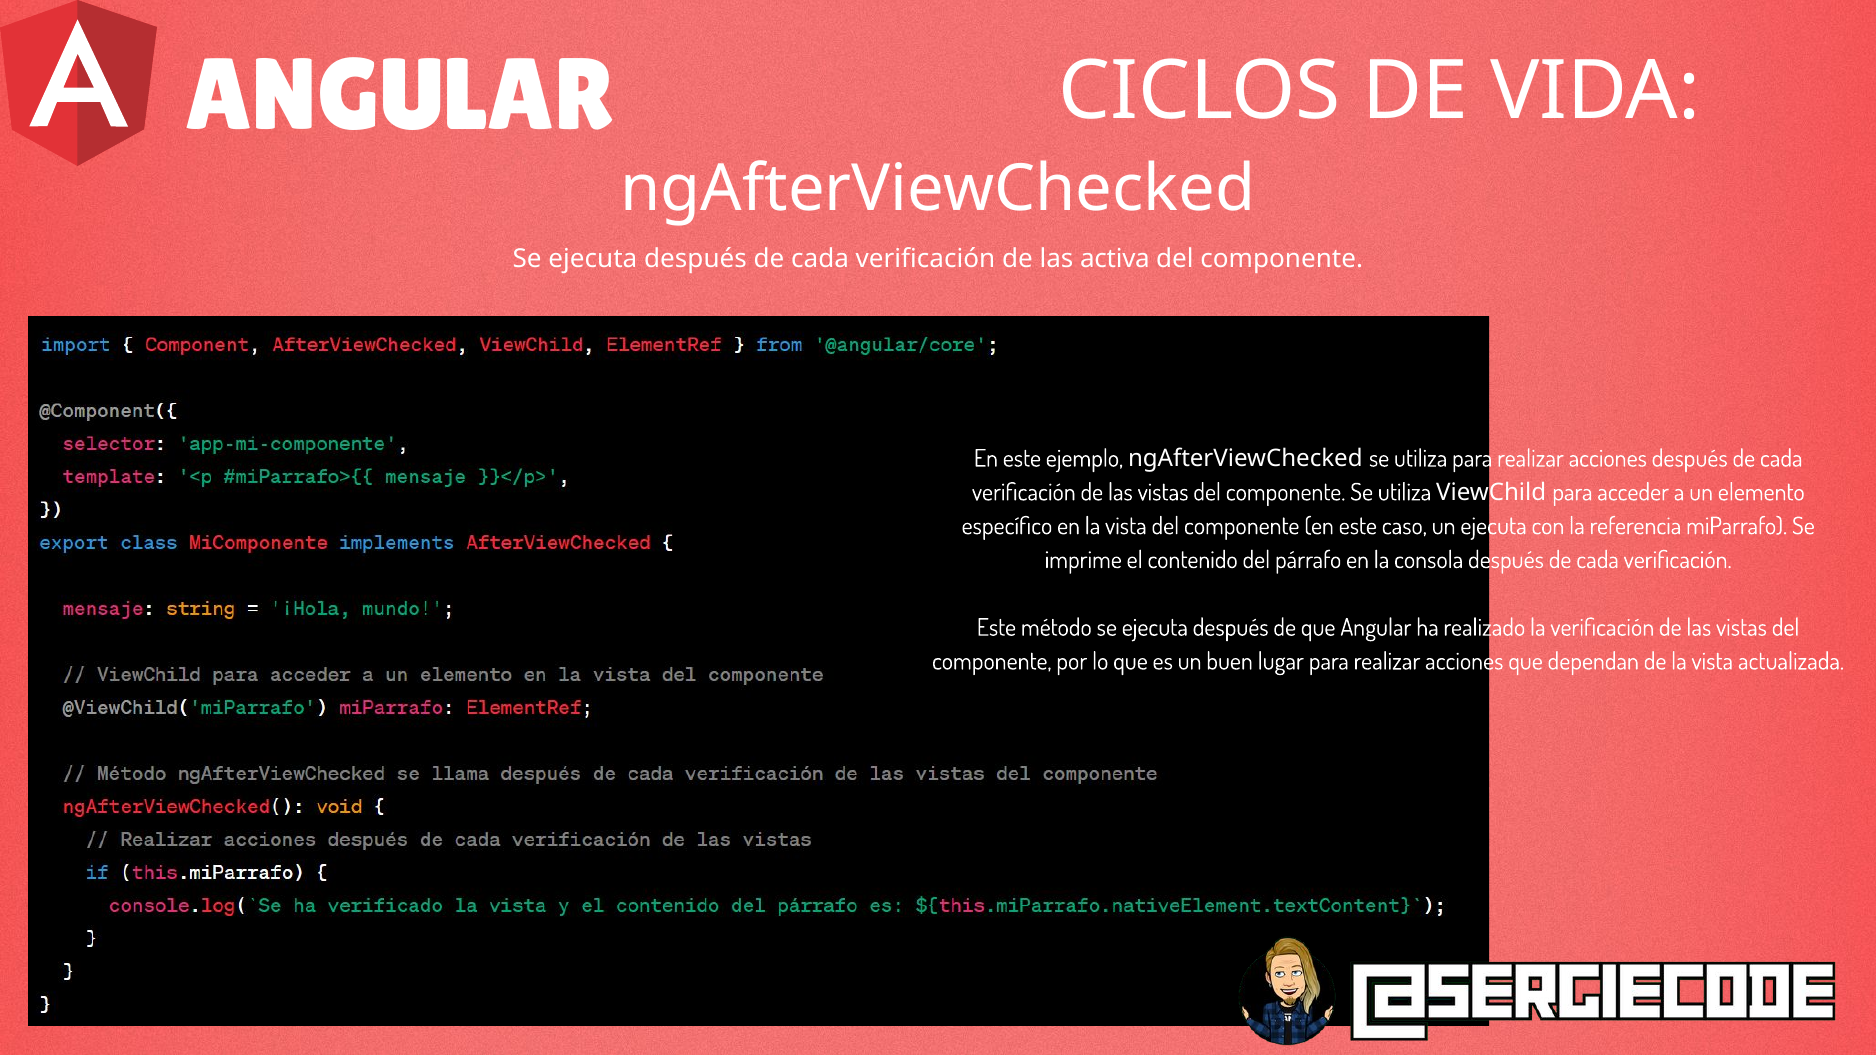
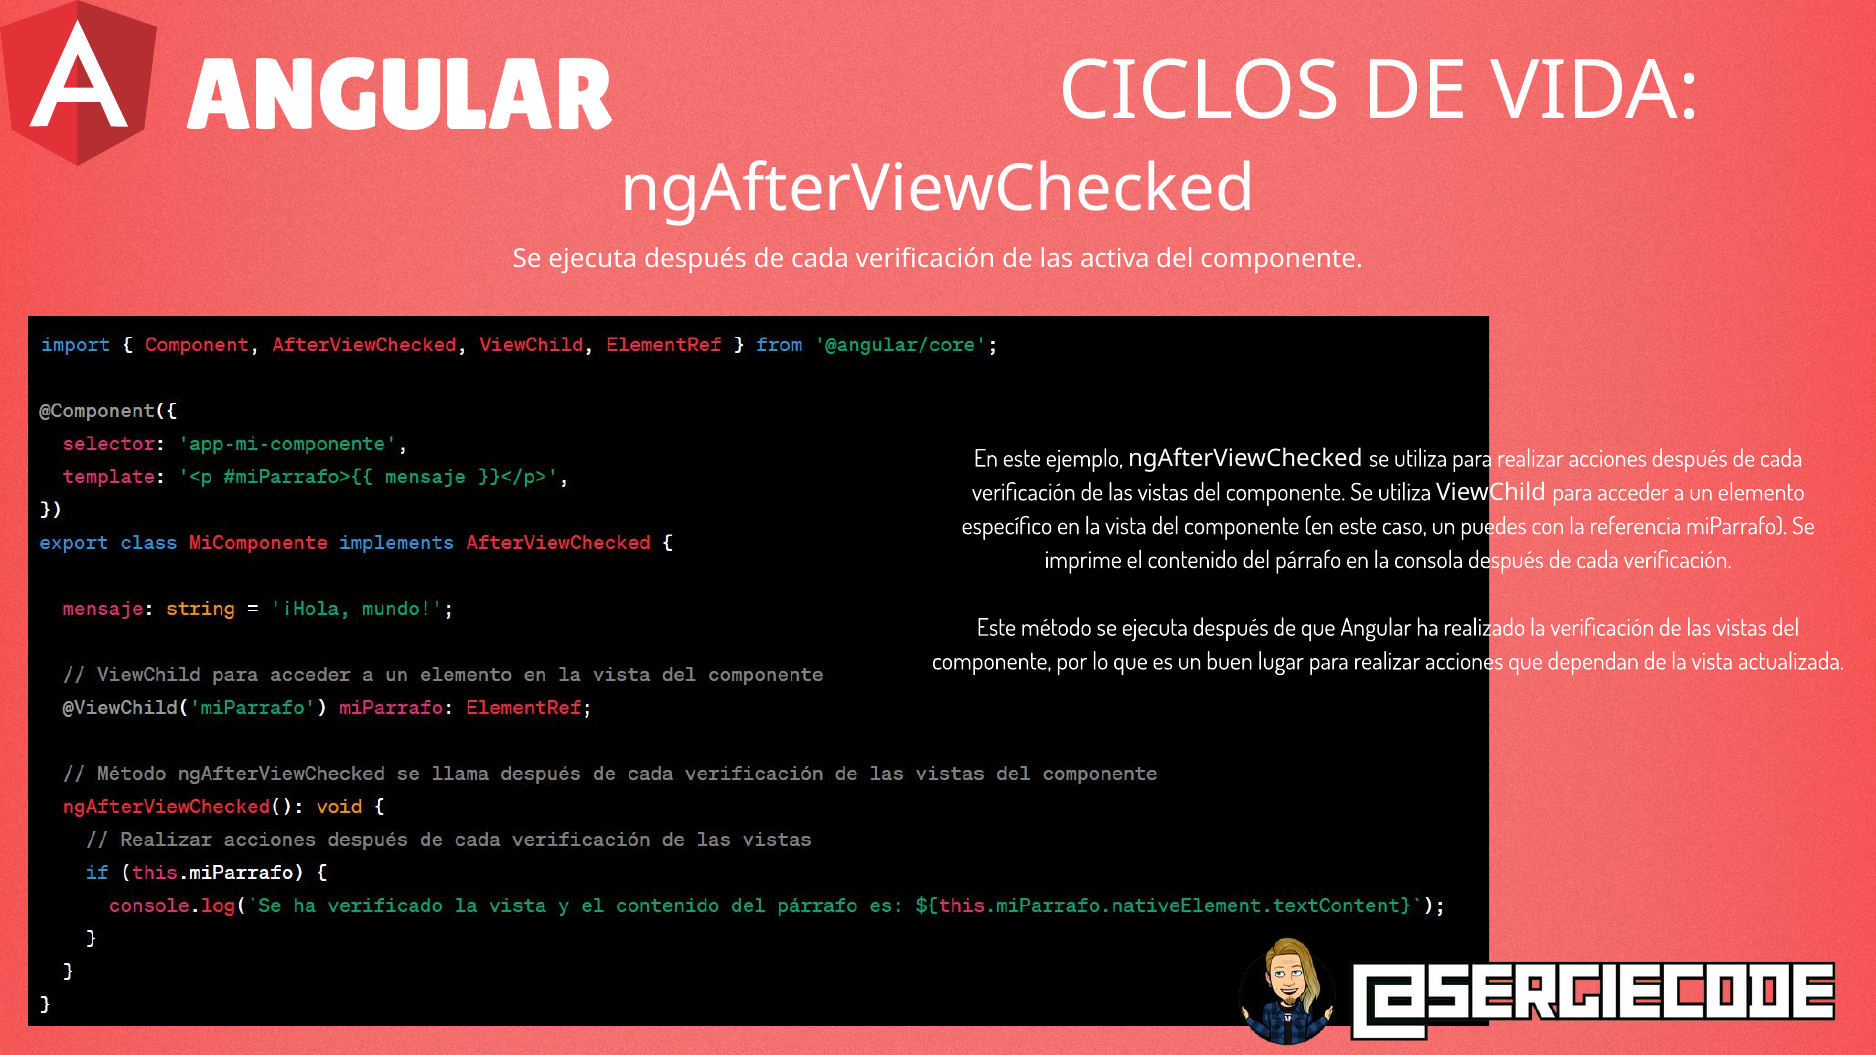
un ejecuta: ejecuta -> puedes (1494, 526)
